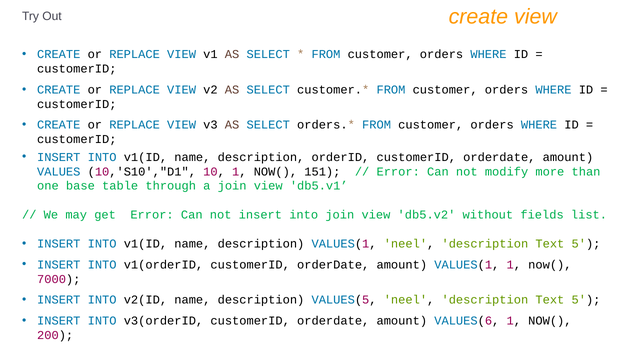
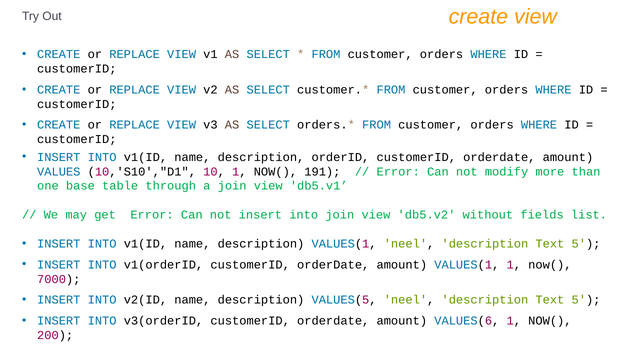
151: 151 -> 191 (322, 172)
